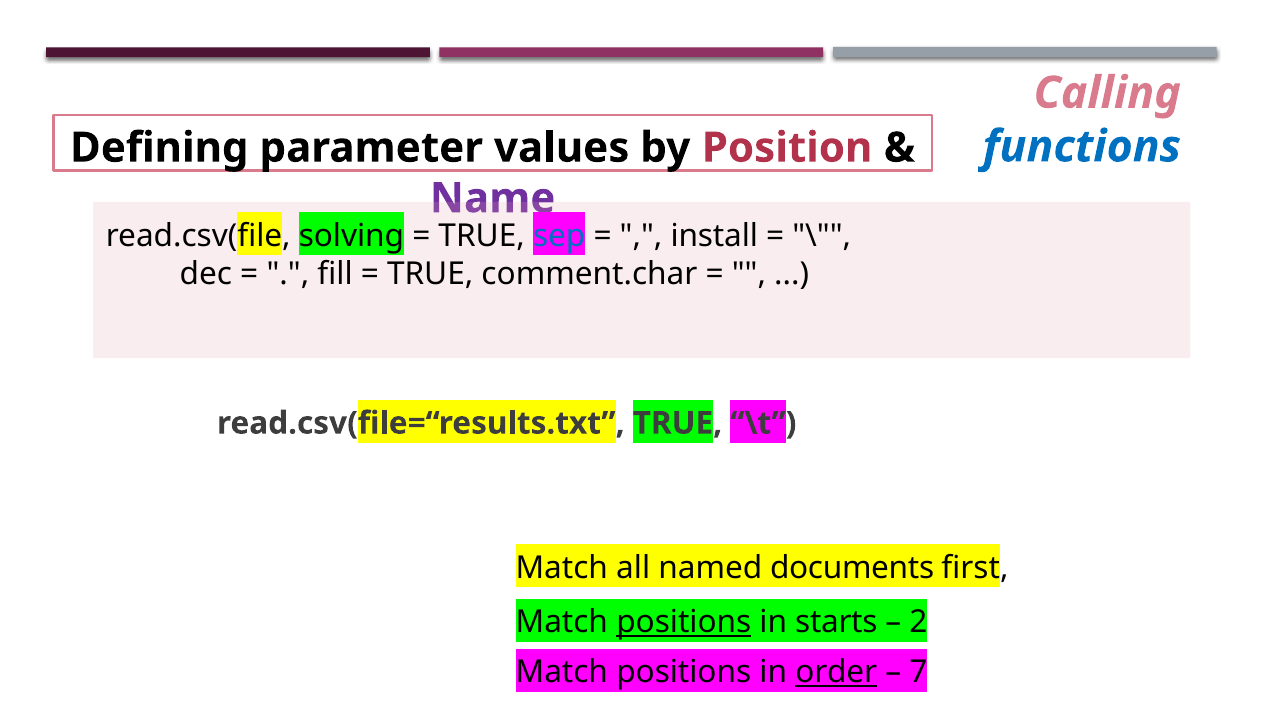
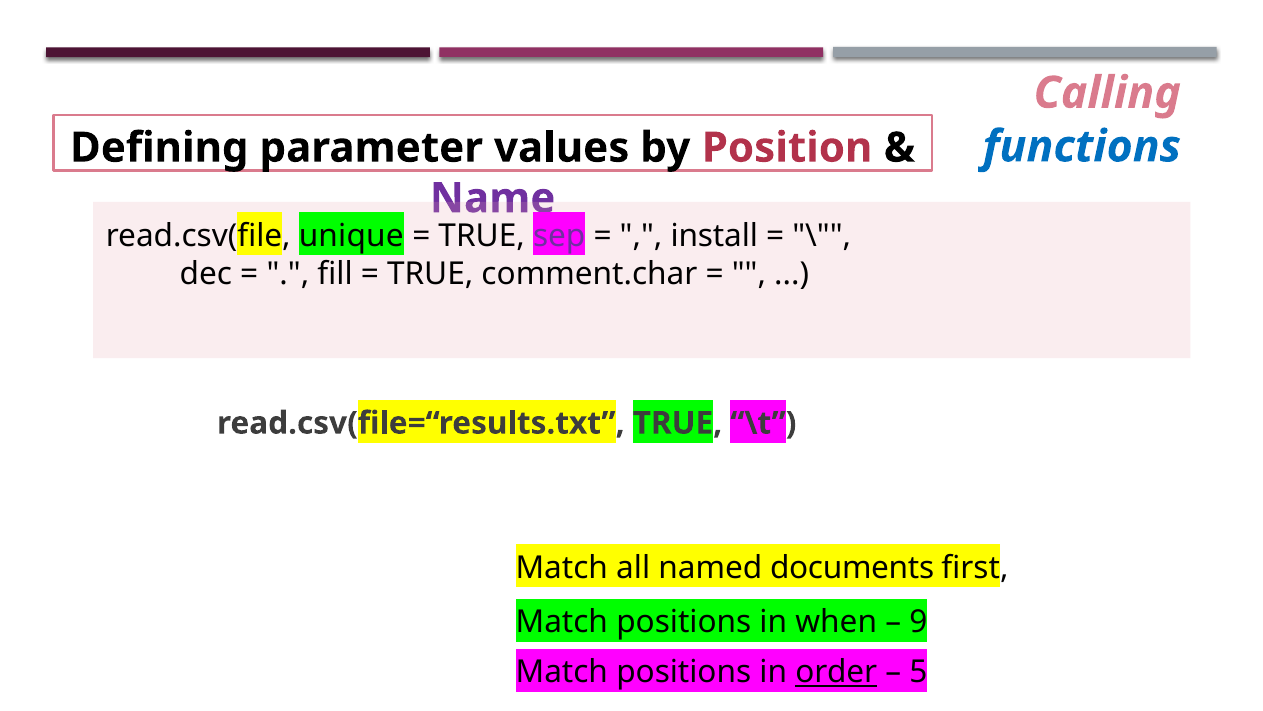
solving: solving -> unique (351, 236)
sep colour: blue -> purple (559, 236)
positions underline: present -> none (684, 621)
starts: starts -> when (836, 621)
2: 2 -> 9 (918, 621)
7: 7 -> 5 (918, 672)
